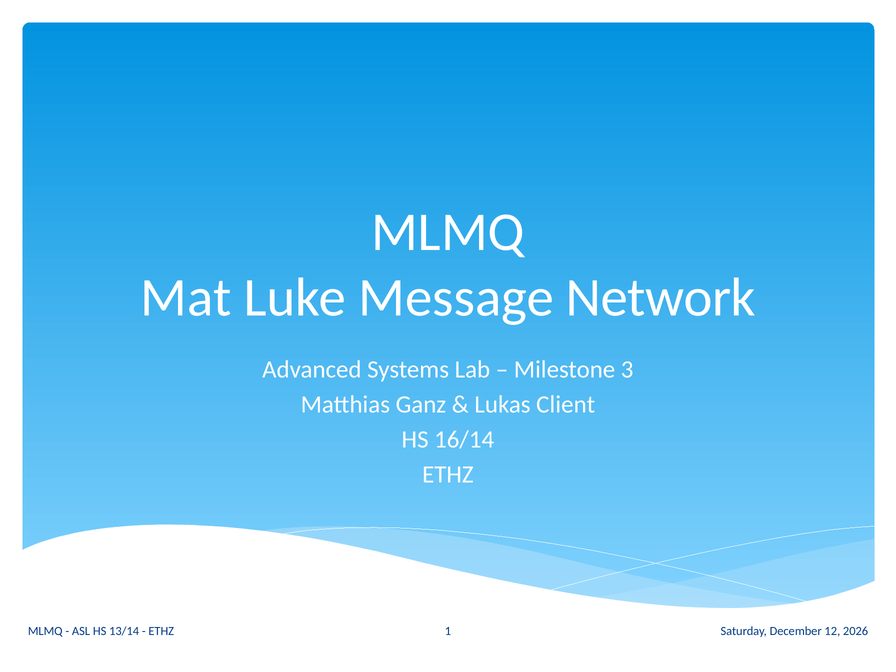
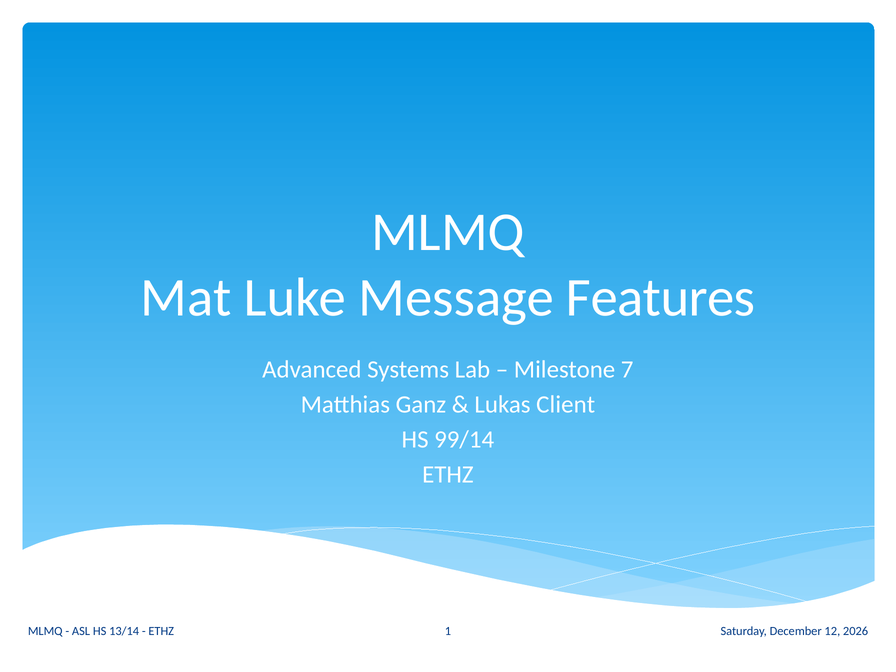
Network: Network -> Features (661, 298)
3: 3 -> 7 (627, 370)
16/14: 16/14 -> 99/14 (464, 439)
